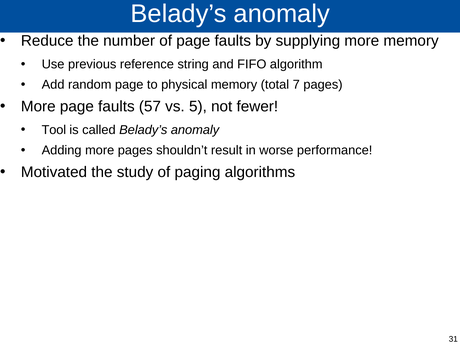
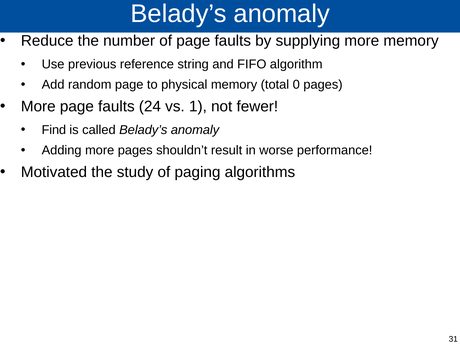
7: 7 -> 0 (296, 85)
57: 57 -> 24 (150, 106)
5: 5 -> 1 (198, 106)
Tool: Tool -> Find (54, 130)
